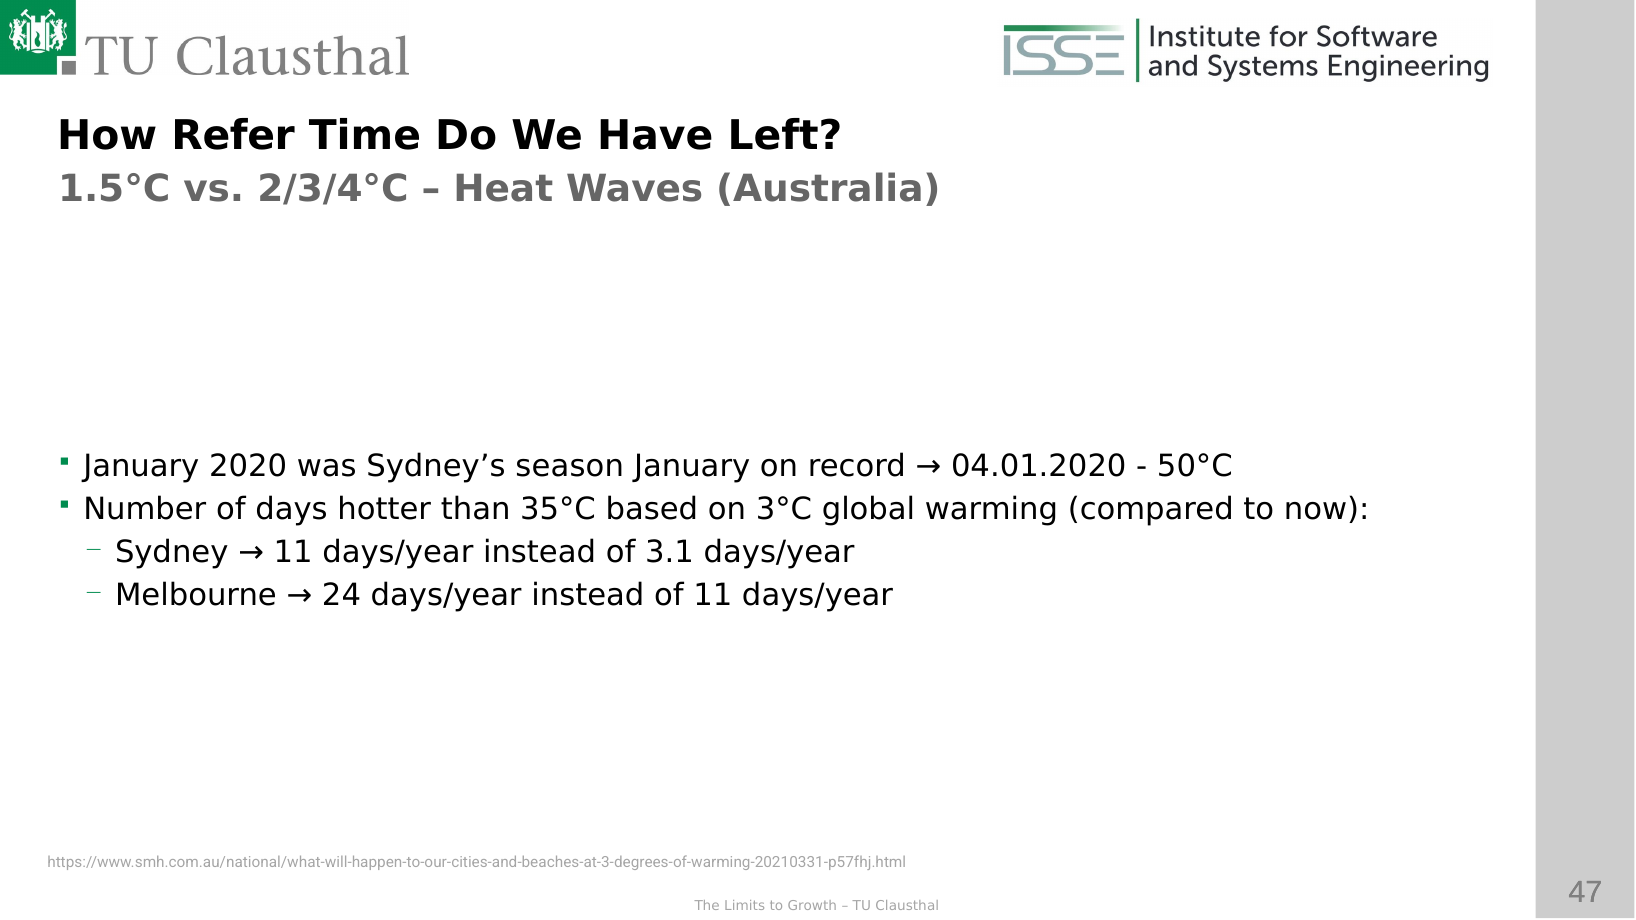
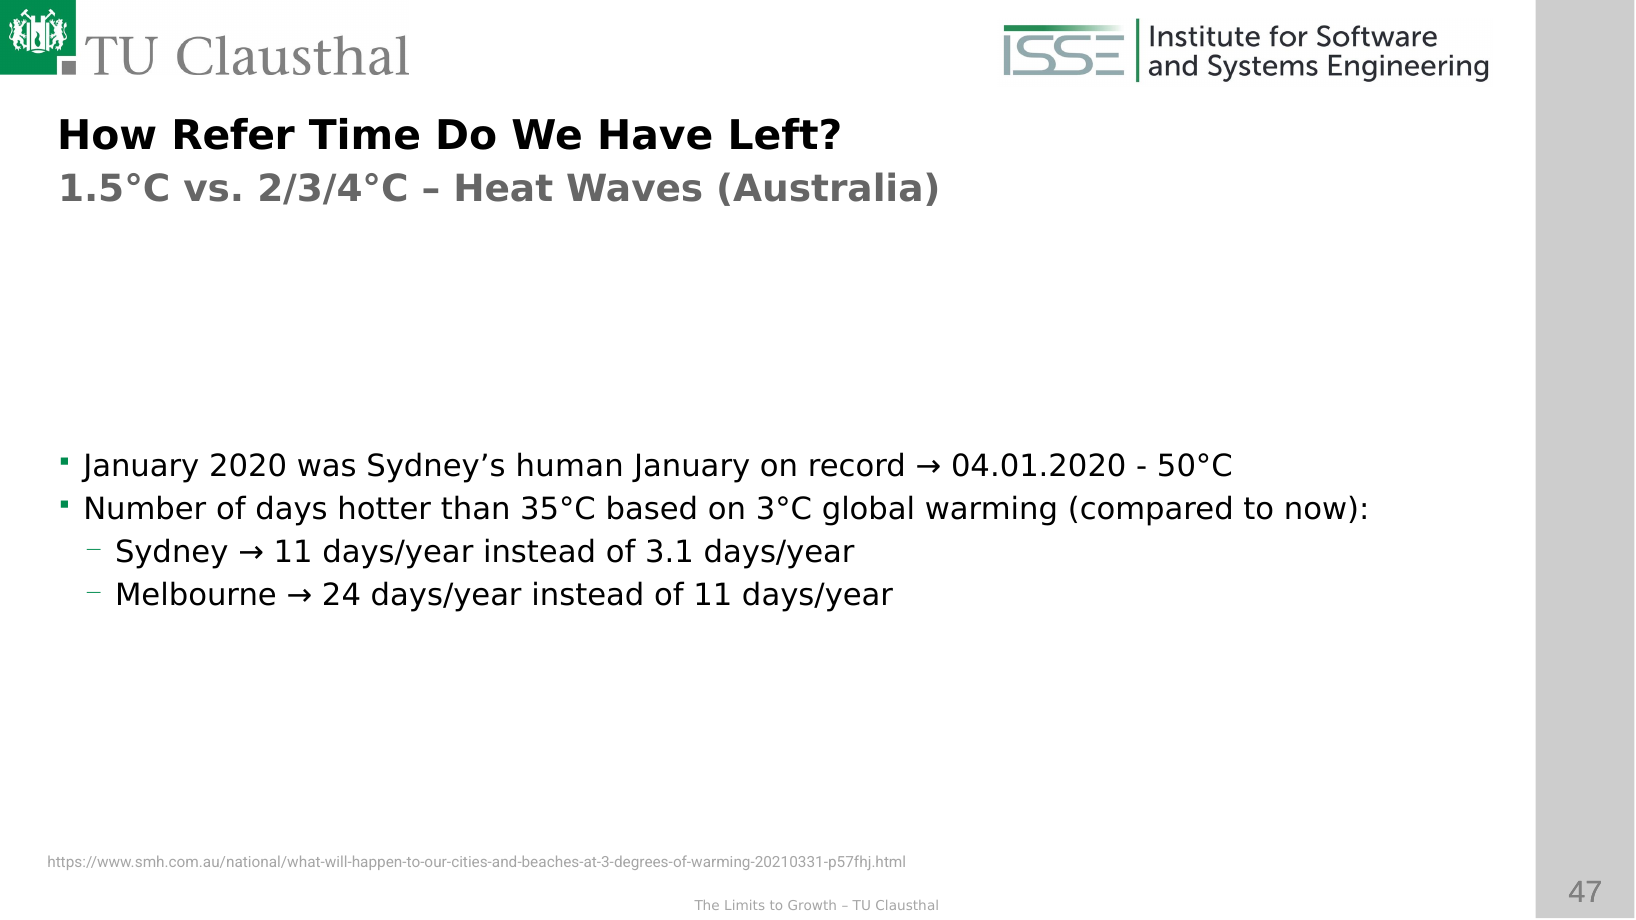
season: season -> human (570, 467)
